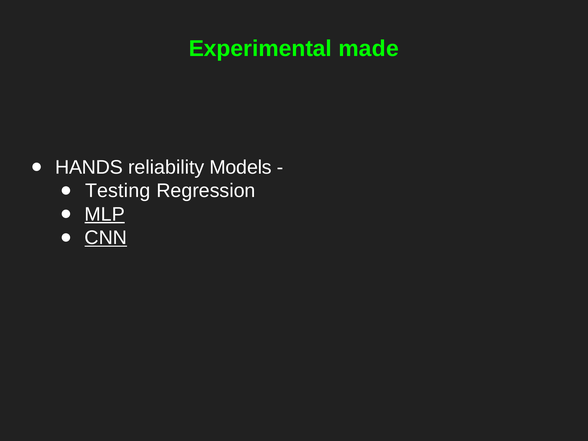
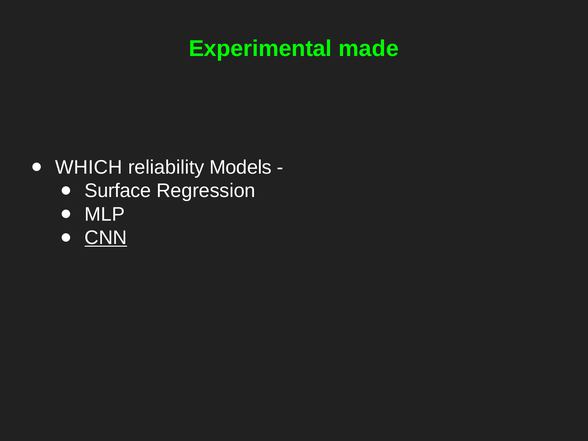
HANDS: HANDS -> WHICH (89, 167)
Testing: Testing -> Surface (118, 191)
MLP underline: present -> none (105, 214)
